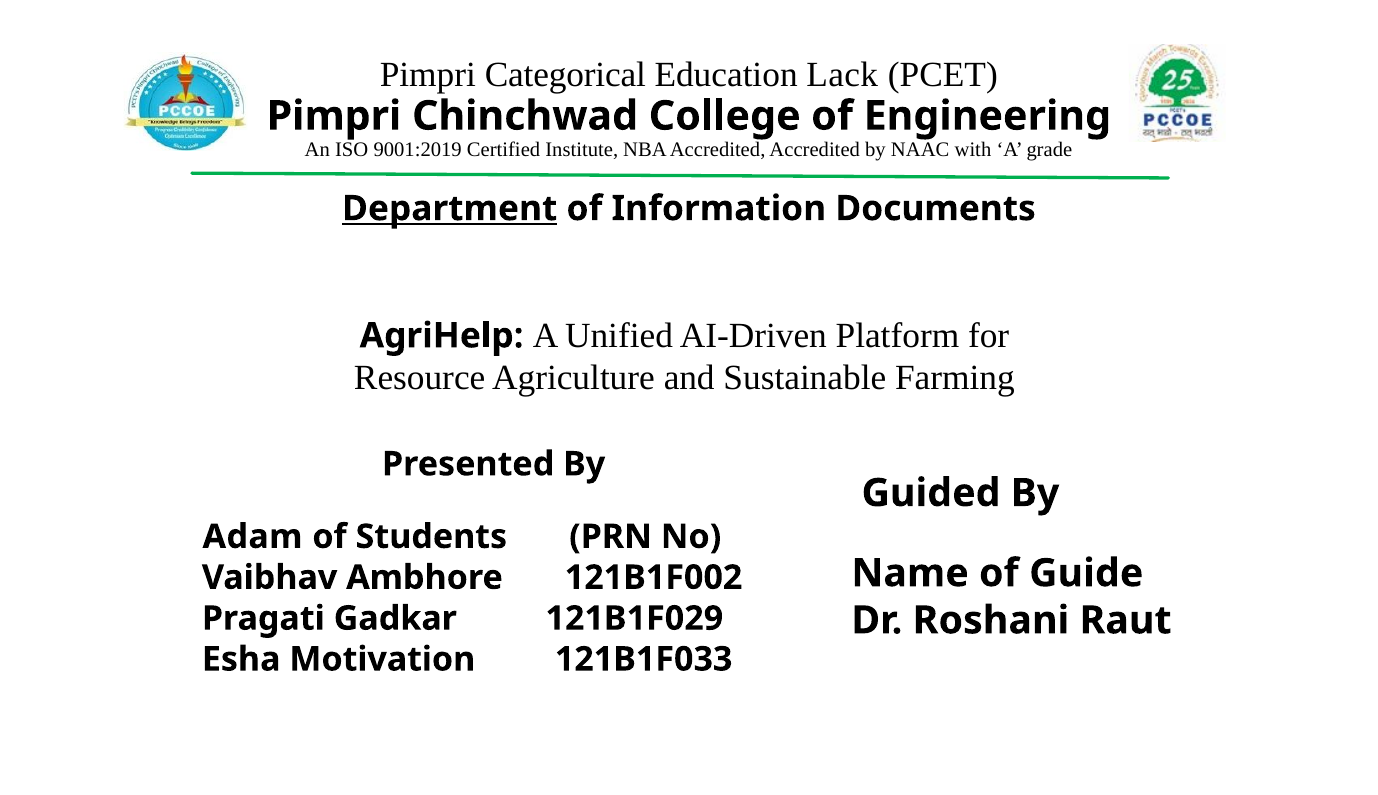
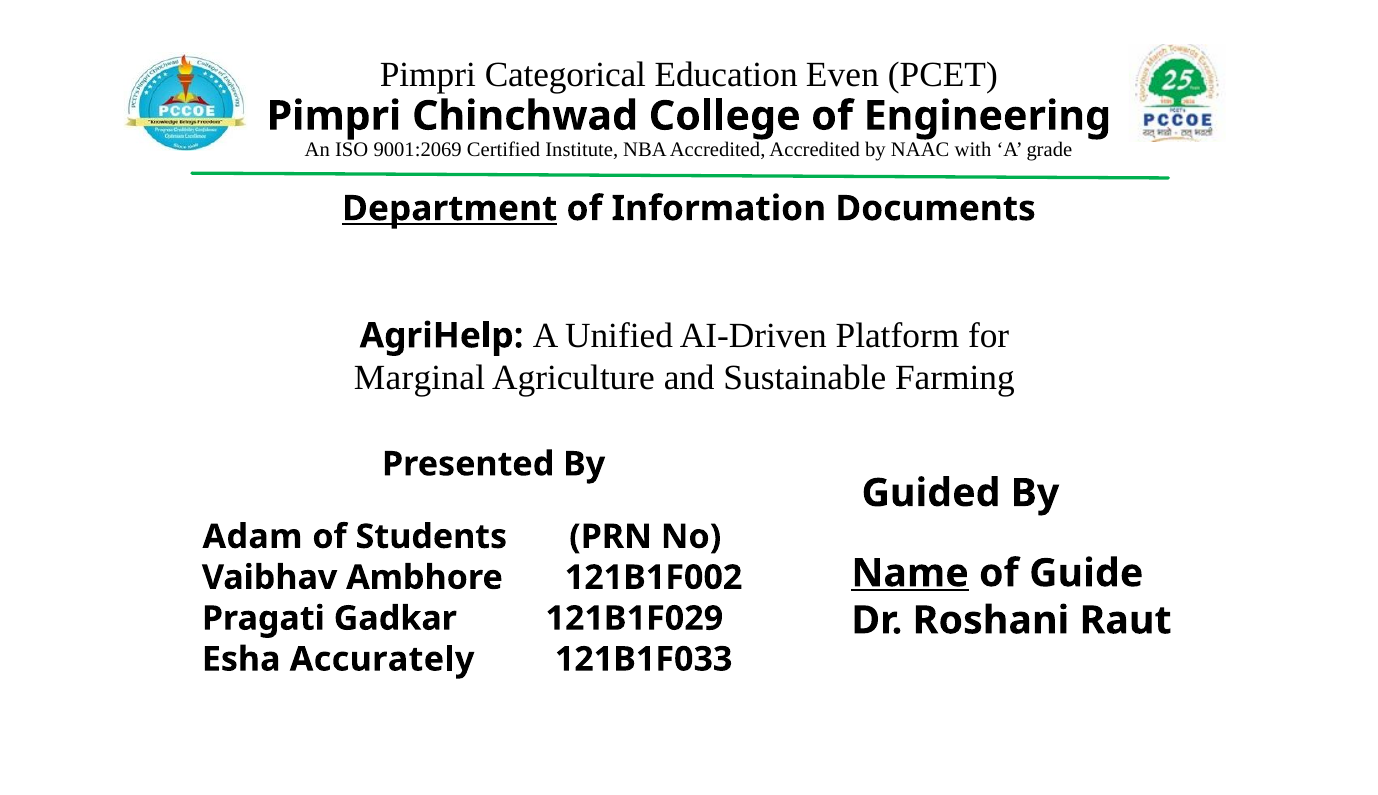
Lack: Lack -> Even (842, 75)
9001:2019: 9001:2019 -> 9001:2069 (418, 149)
Resource: Resource -> Marginal (420, 378)
Name underline: none -> present (910, 573)
Motivation: Motivation -> Accurately (382, 659)
